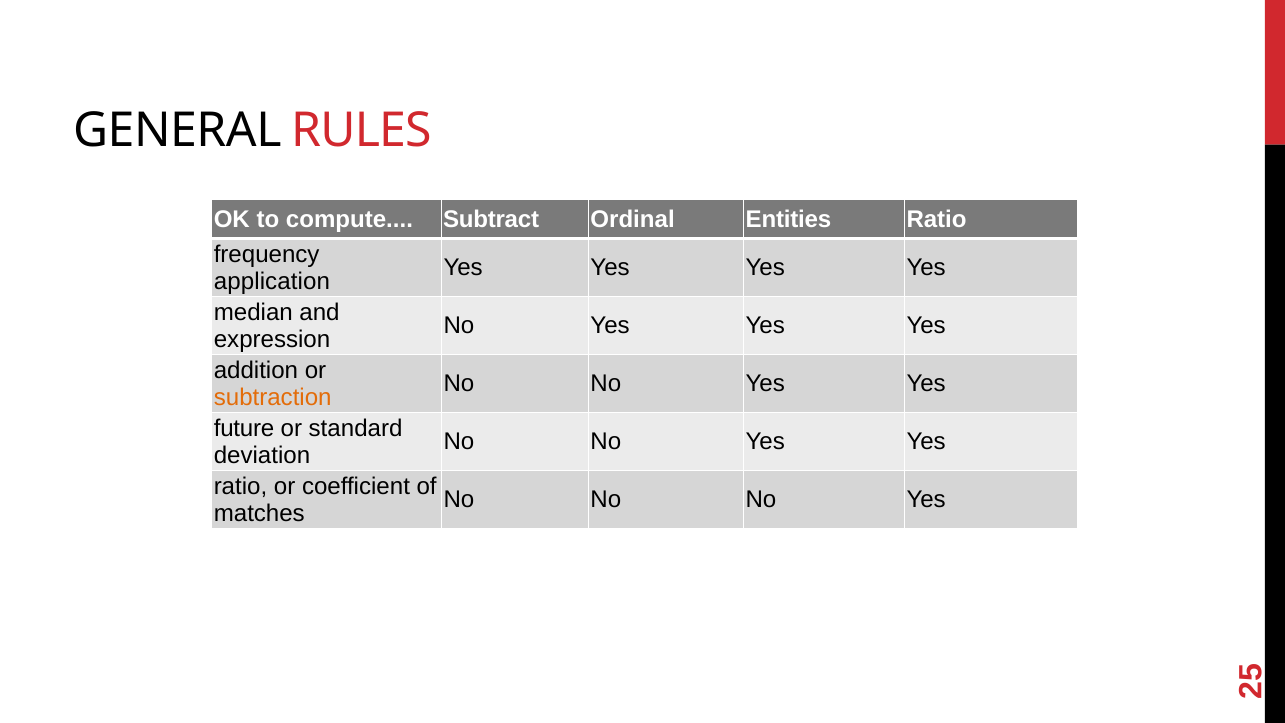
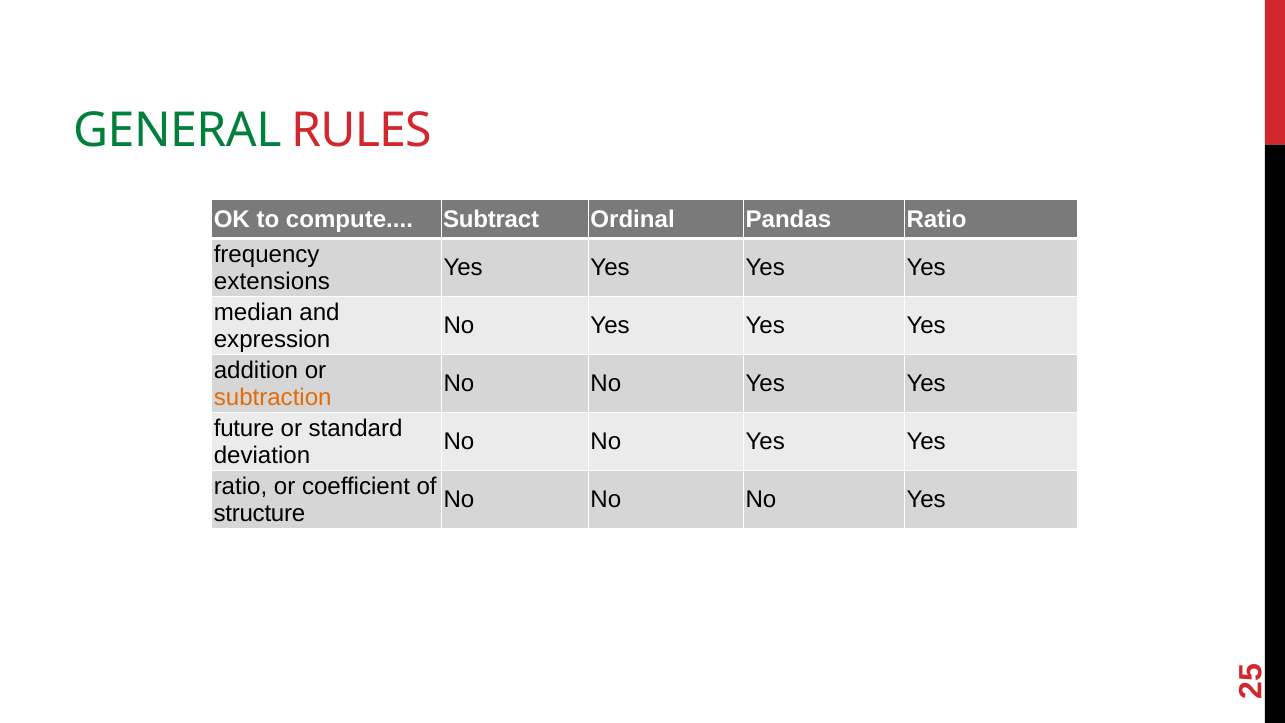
GENERAL colour: black -> green (177, 130)
Entities: Entities -> Pandas (788, 219)
application: application -> extensions (272, 281)
matches: matches -> structure (259, 513)
